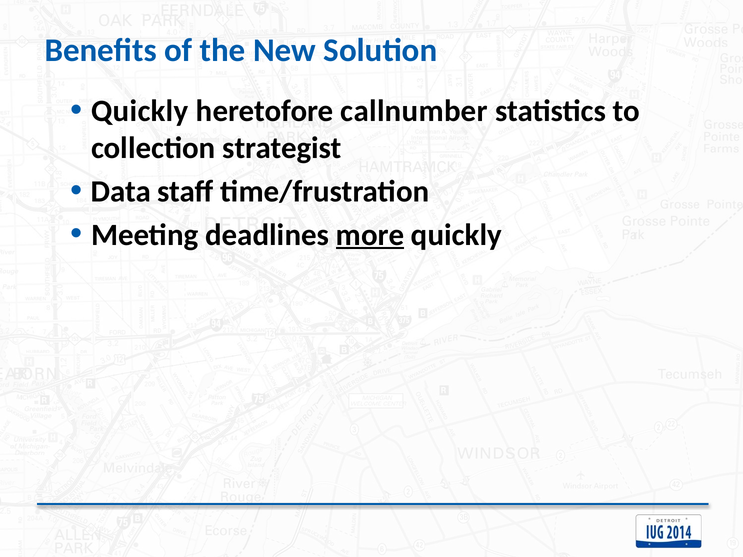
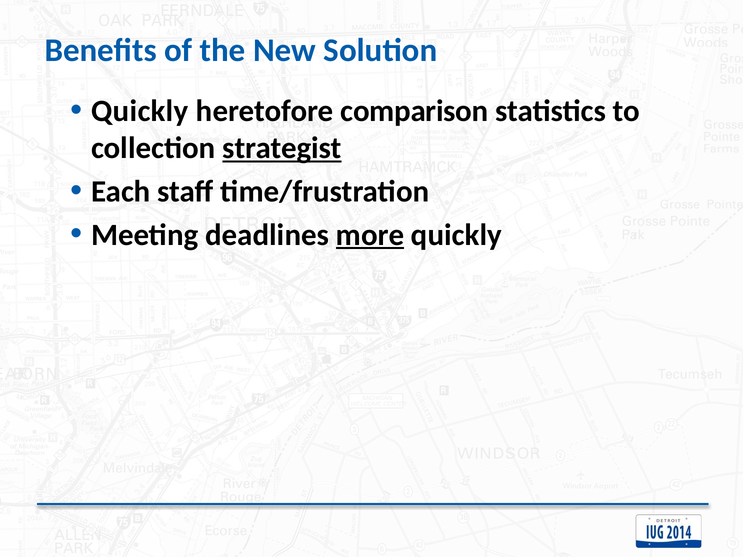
callnumber: callnumber -> comparison (414, 111)
strategist underline: none -> present (282, 148)
Data: Data -> Each (121, 192)
